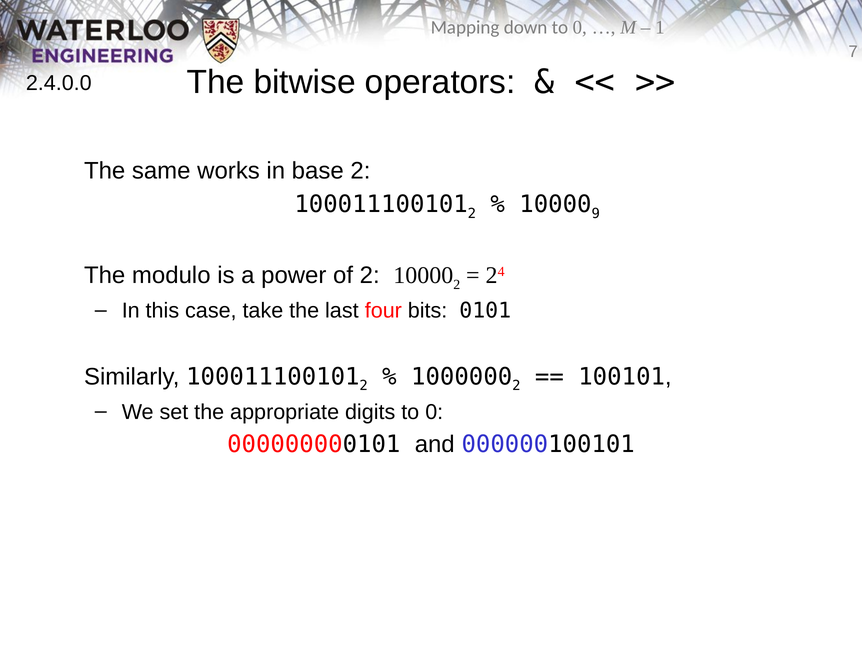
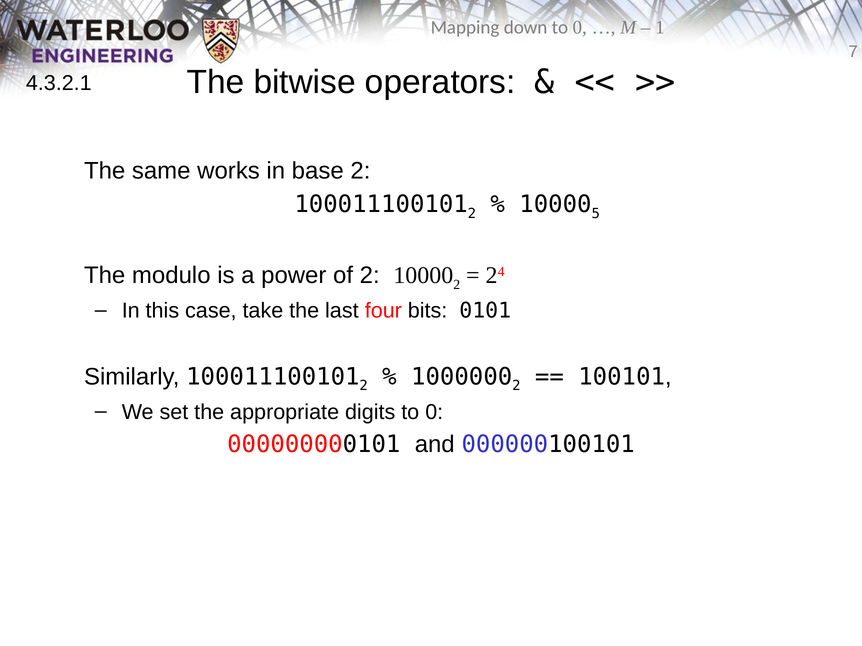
2.4.0.0: 2.4.0.0 -> 4.3.2.1 (59, 83)
9: 9 -> 5 (596, 214)
